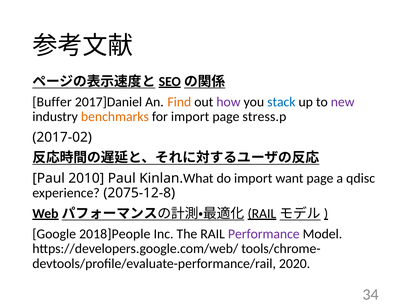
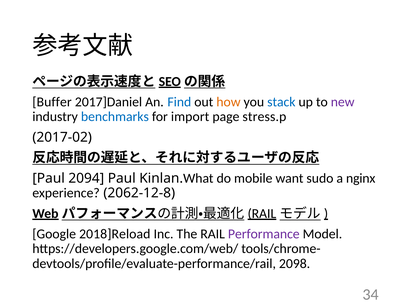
Find colour: orange -> blue (179, 102)
how colour: purple -> orange (228, 102)
benchmarks colour: orange -> blue (115, 117)
2010: 2010 -> 2094 (86, 178)
do import: import -> mobile (253, 178)
want page: page -> sudo (320, 178)
qdisc: qdisc -> nginx (361, 178)
2075-12-8: 2075-12-8 -> 2062-12-8 (139, 193)
2018]People: 2018]People -> 2018]Reload (115, 234)
2020: 2020 -> 2098 (295, 264)
